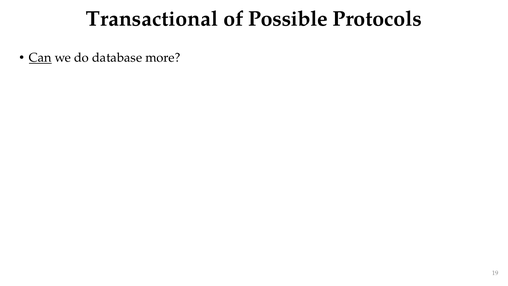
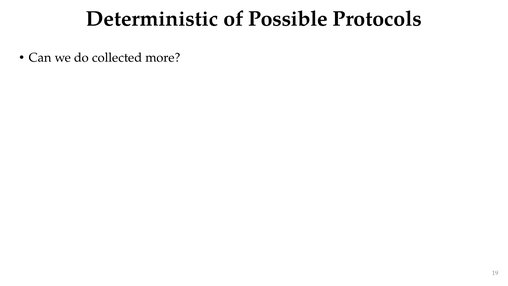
Transactional: Transactional -> Deterministic (152, 19)
Can underline: present -> none (40, 58)
database: database -> collected (117, 58)
